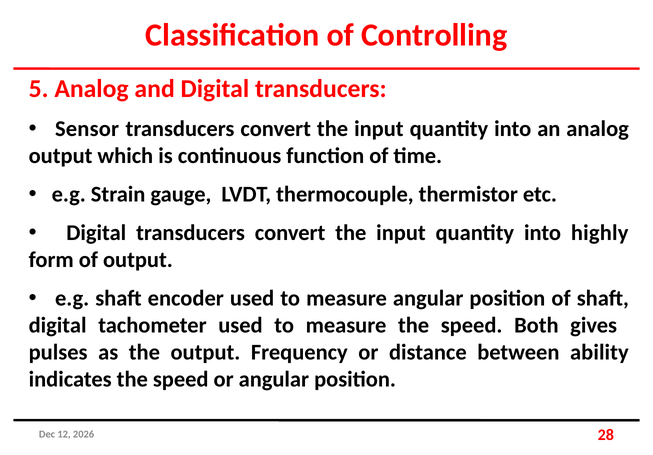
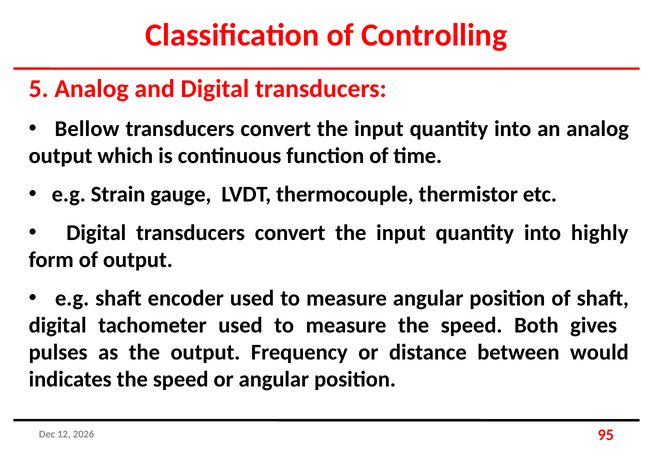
Sensor: Sensor -> Bellow (87, 129)
ability: ability -> would (599, 353)
28: 28 -> 95 (606, 435)
